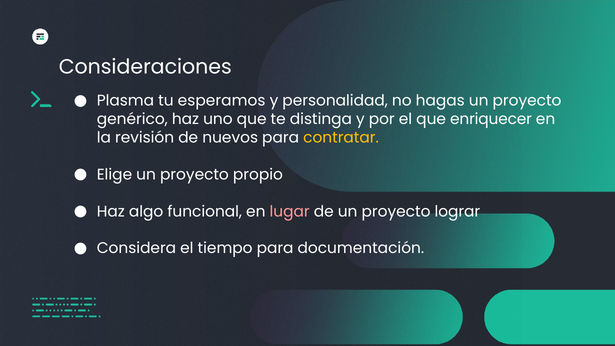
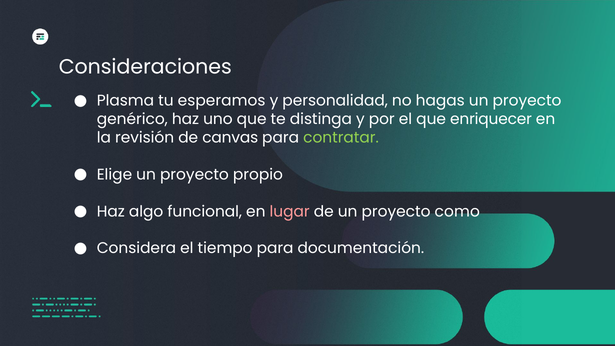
nuevos: nuevos -> canvas (230, 138)
contratar colour: yellow -> light green (341, 138)
lograr: lograr -> como (457, 211)
